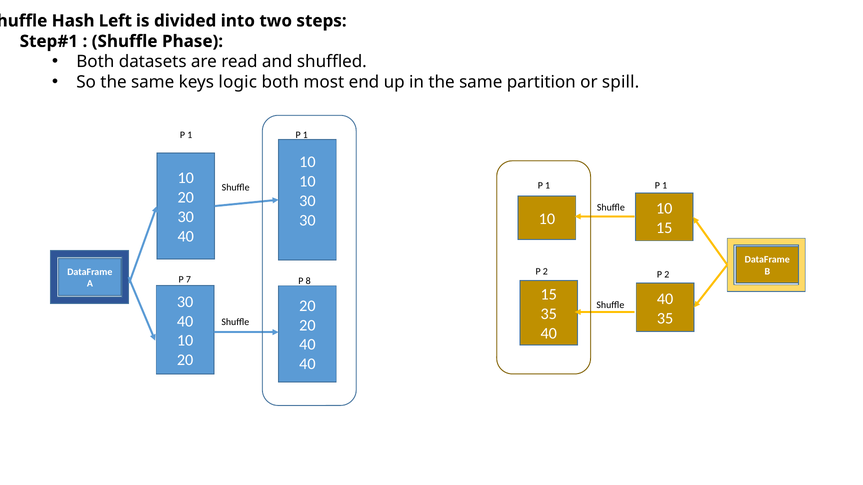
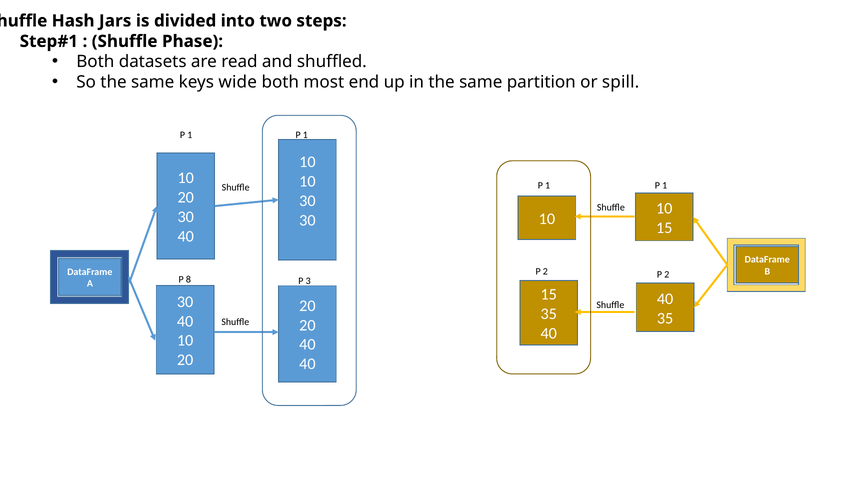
Left: Left -> Jars (115, 21)
logic: logic -> wide (238, 82)
7: 7 -> 8 (188, 280)
8: 8 -> 3 (308, 281)
